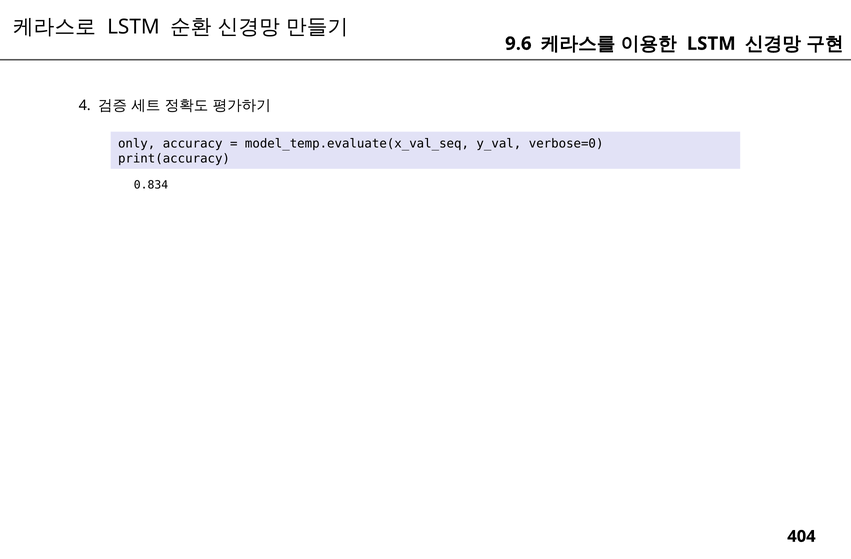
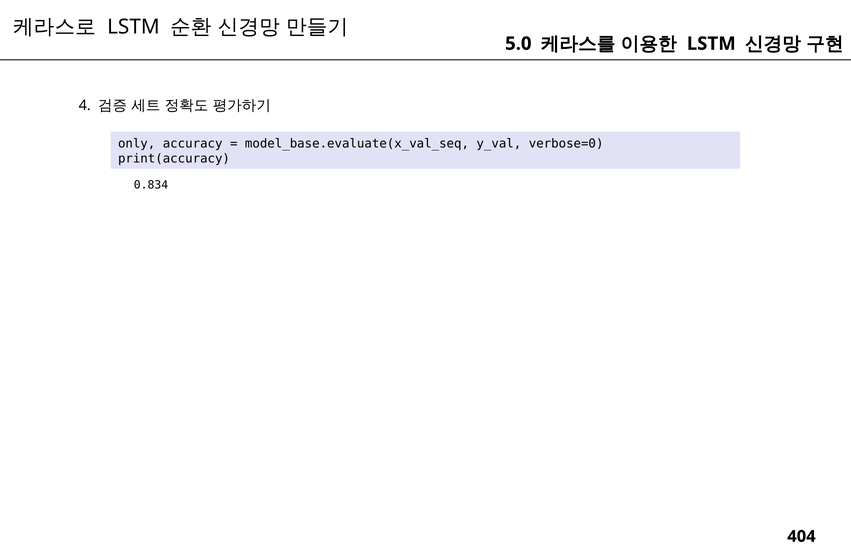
9.6: 9.6 -> 5.0 (518, 44)
model_temp.evaluate(x_val_seq: model_temp.evaluate(x_val_seq -> model_base.evaluate(x_val_seq (357, 144)
